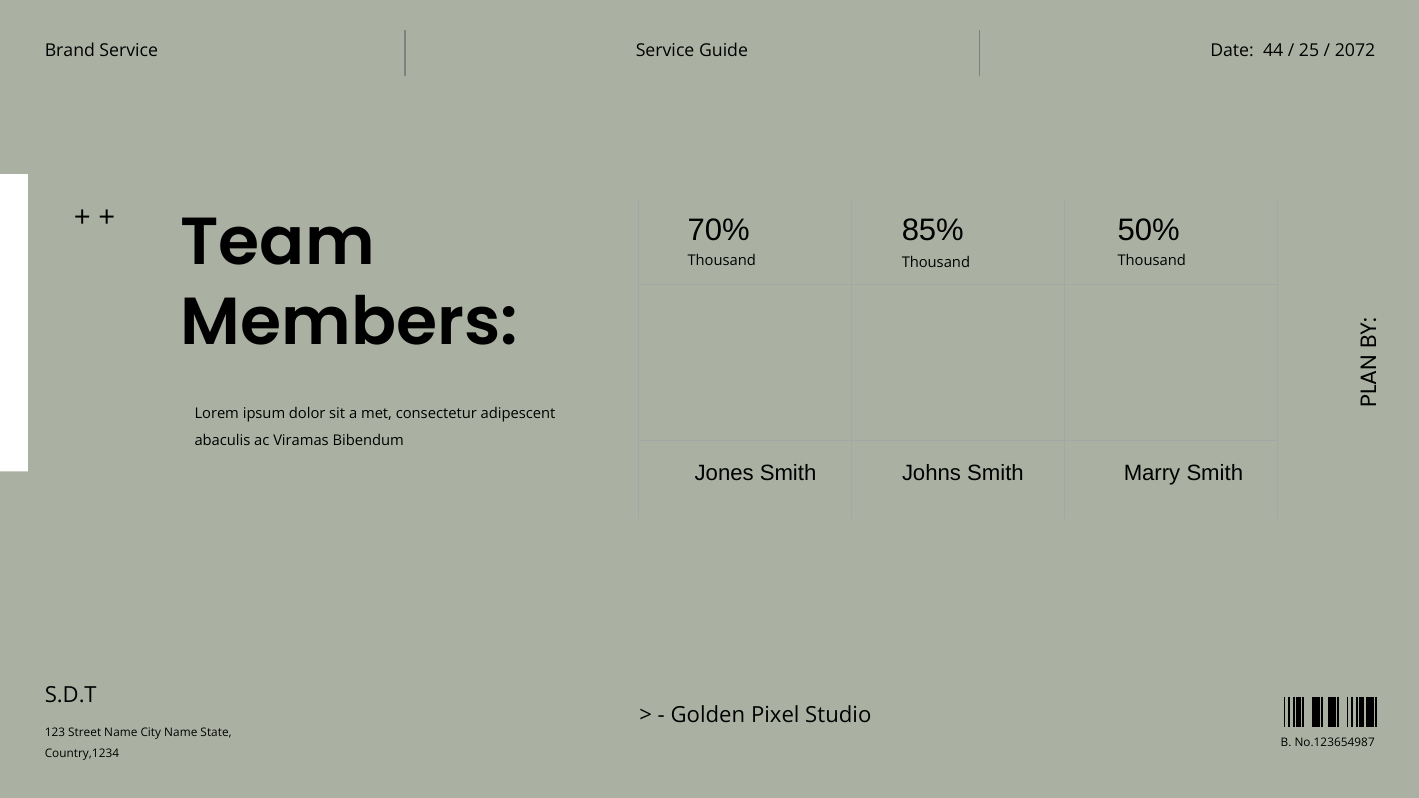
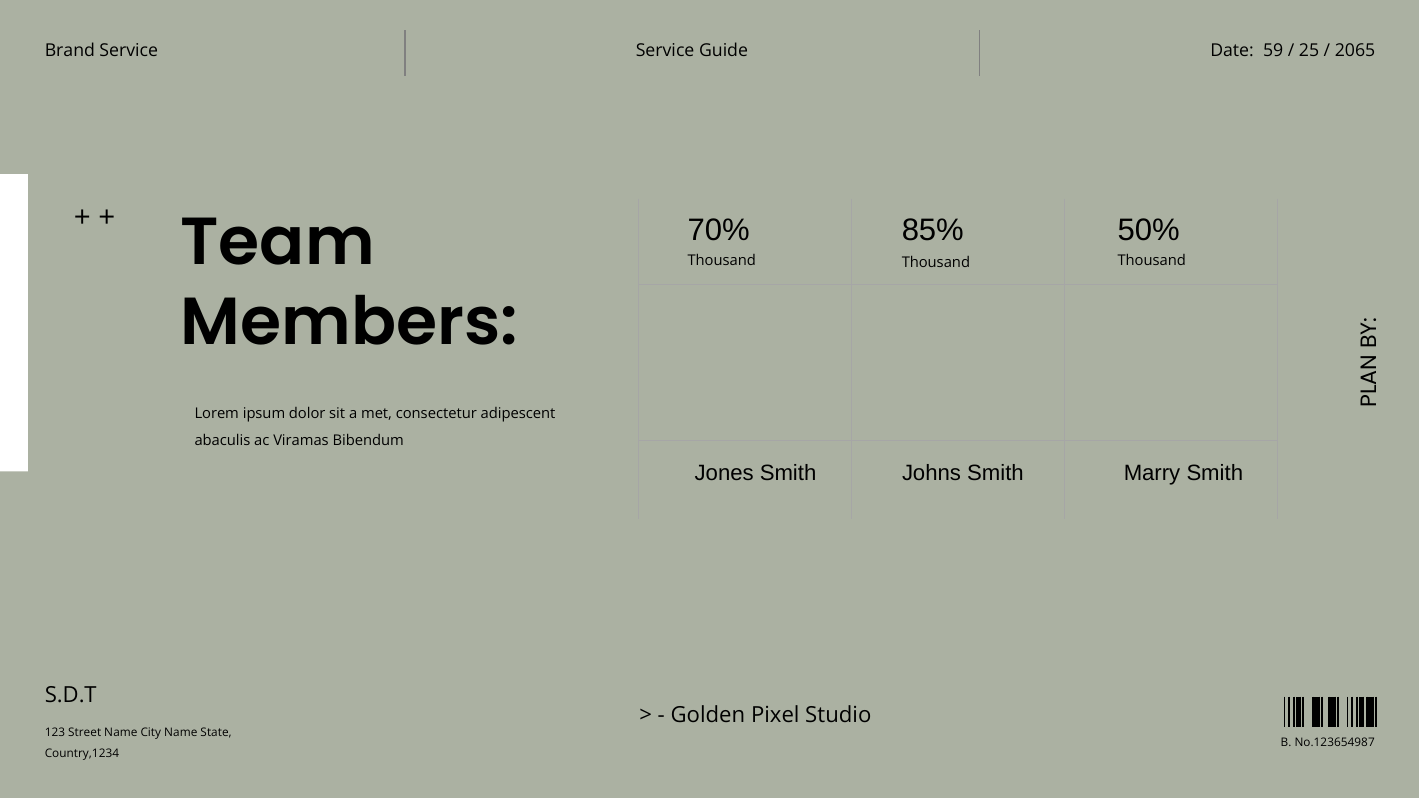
44: 44 -> 59 (1273, 51)
2072: 2072 -> 2065 (1355, 51)
